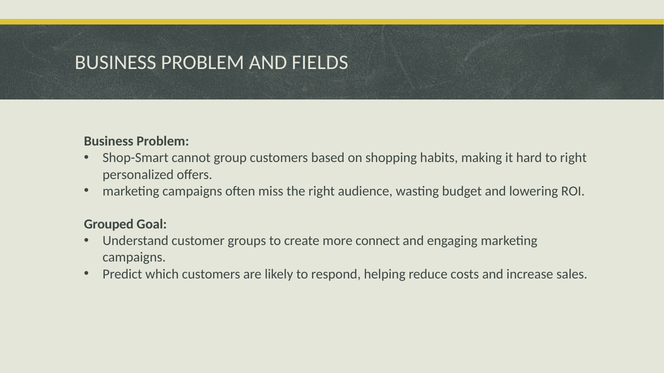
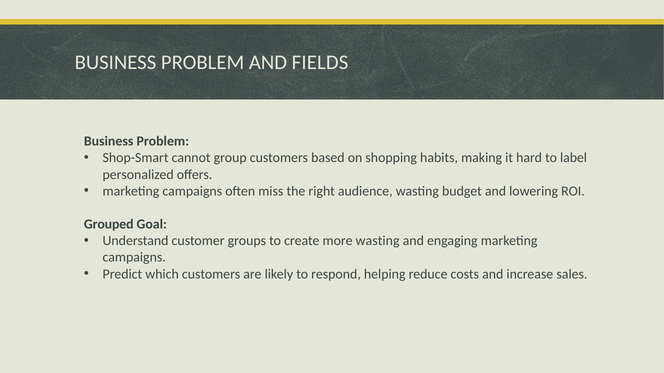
to right: right -> label (574, 158)
more connect: connect -> wasting (378, 241)
